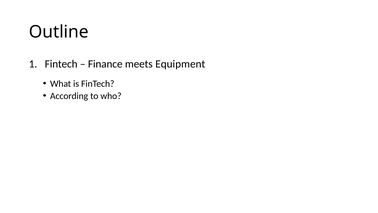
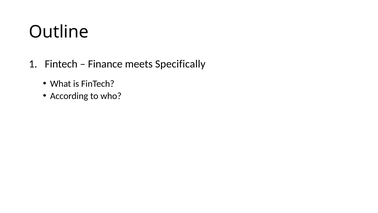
Equipment: Equipment -> Specifically (180, 64)
